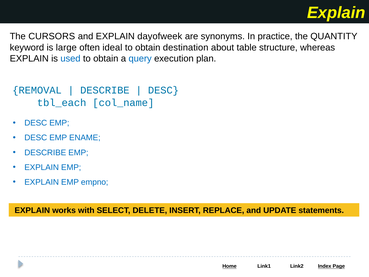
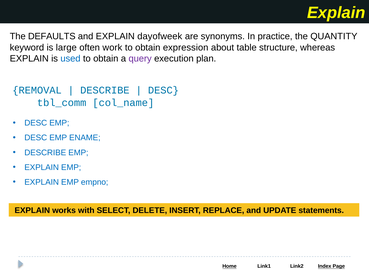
CURSORS: CURSORS -> DEFAULTS (52, 36)
ideal: ideal -> work (112, 47)
destination: destination -> expression (186, 47)
query colour: blue -> purple (140, 58)
tbl_each: tbl_each -> tbl_comm (62, 103)
